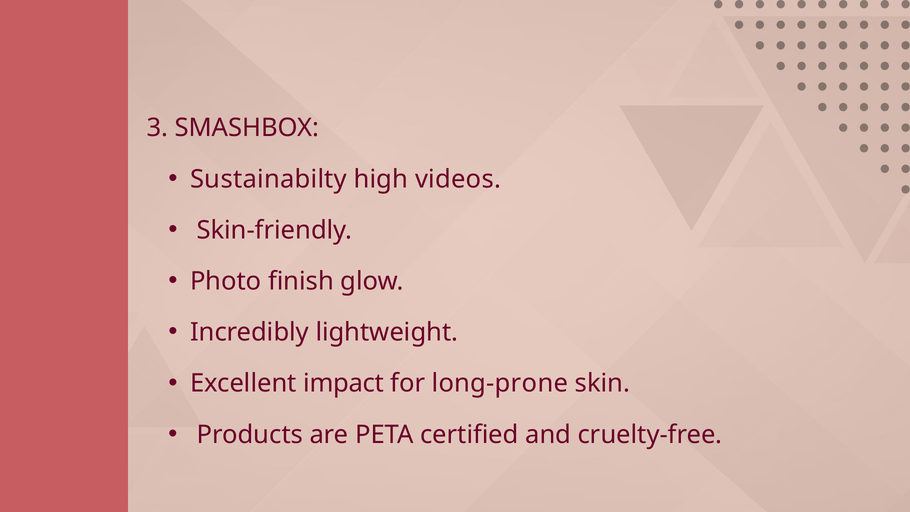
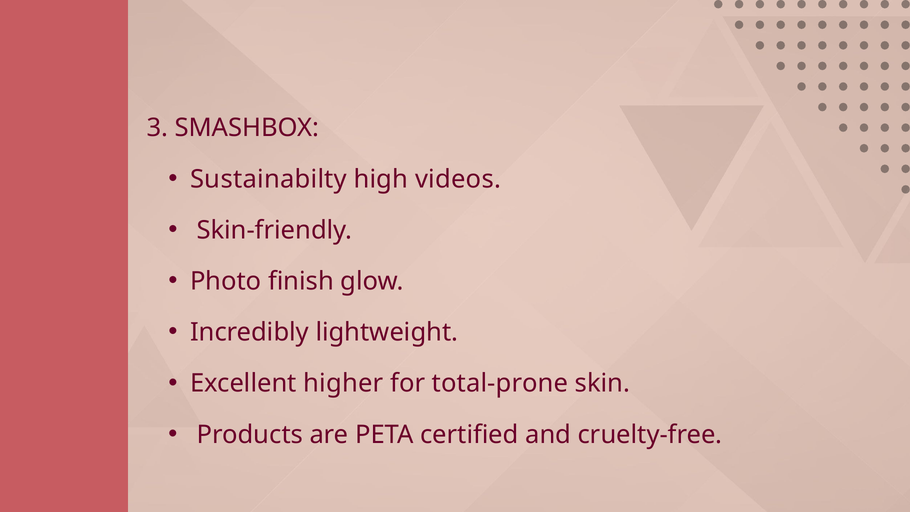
impact: impact -> higher (343, 383)
long-prone: long-prone -> total-prone (500, 383)
